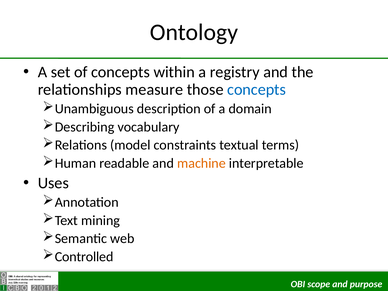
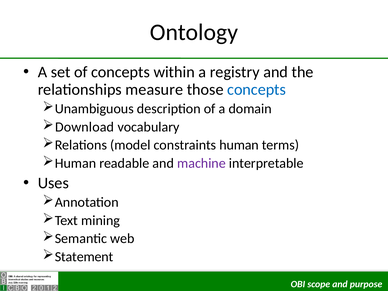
Describing: Describing -> Download (85, 127)
constraints textual: textual -> human (239, 145)
machine colour: orange -> purple (201, 163)
Controlled: Controlled -> Statement (84, 257)
